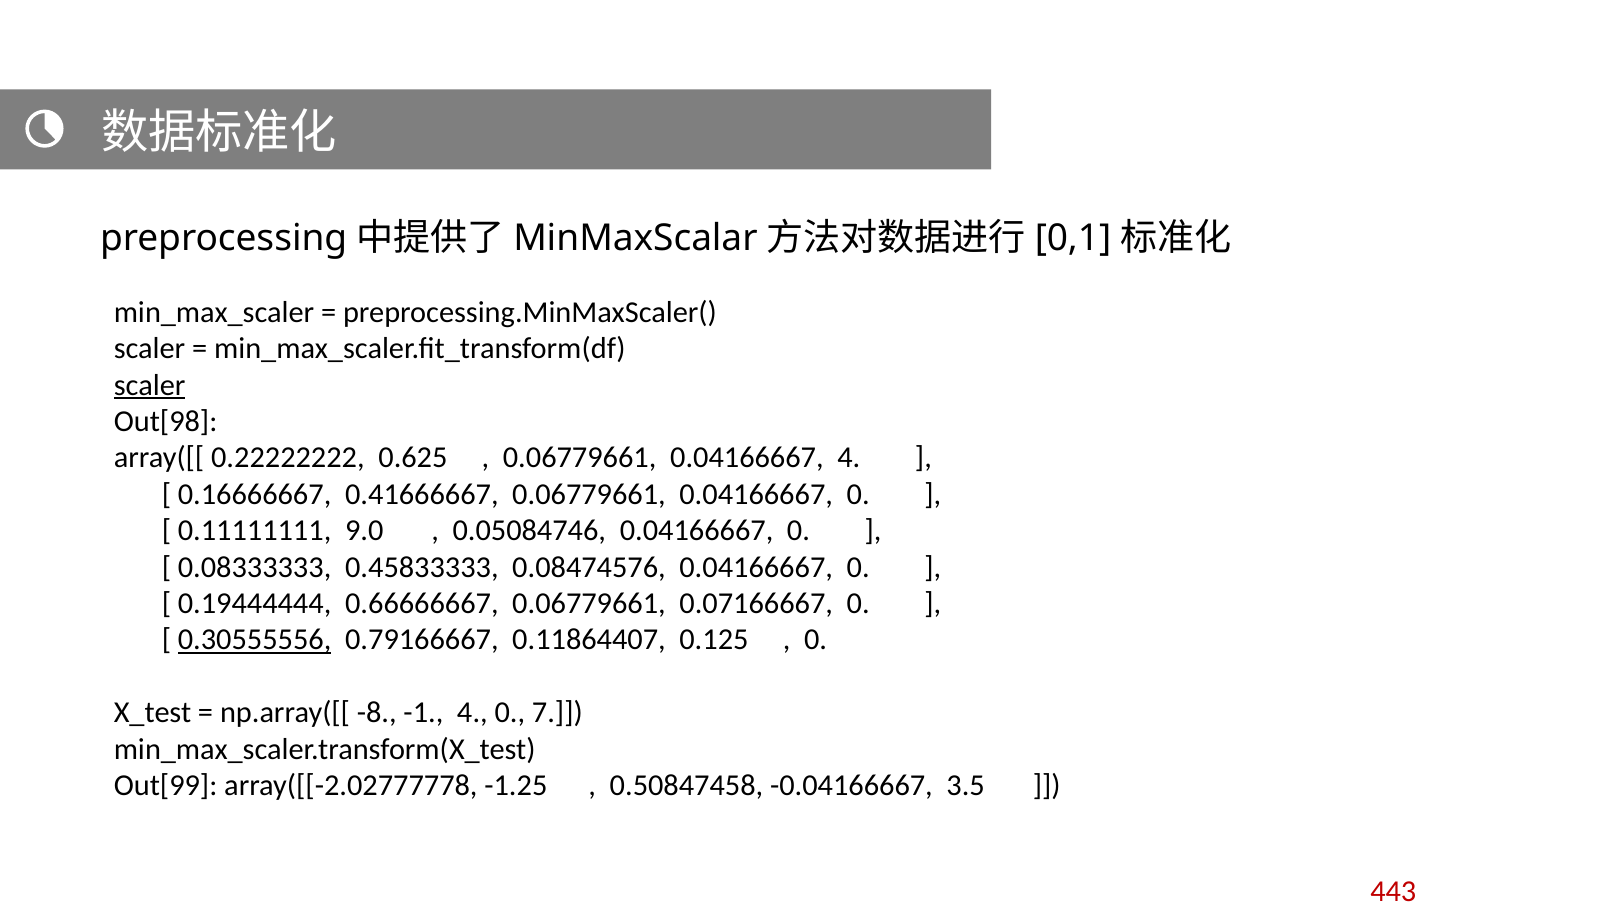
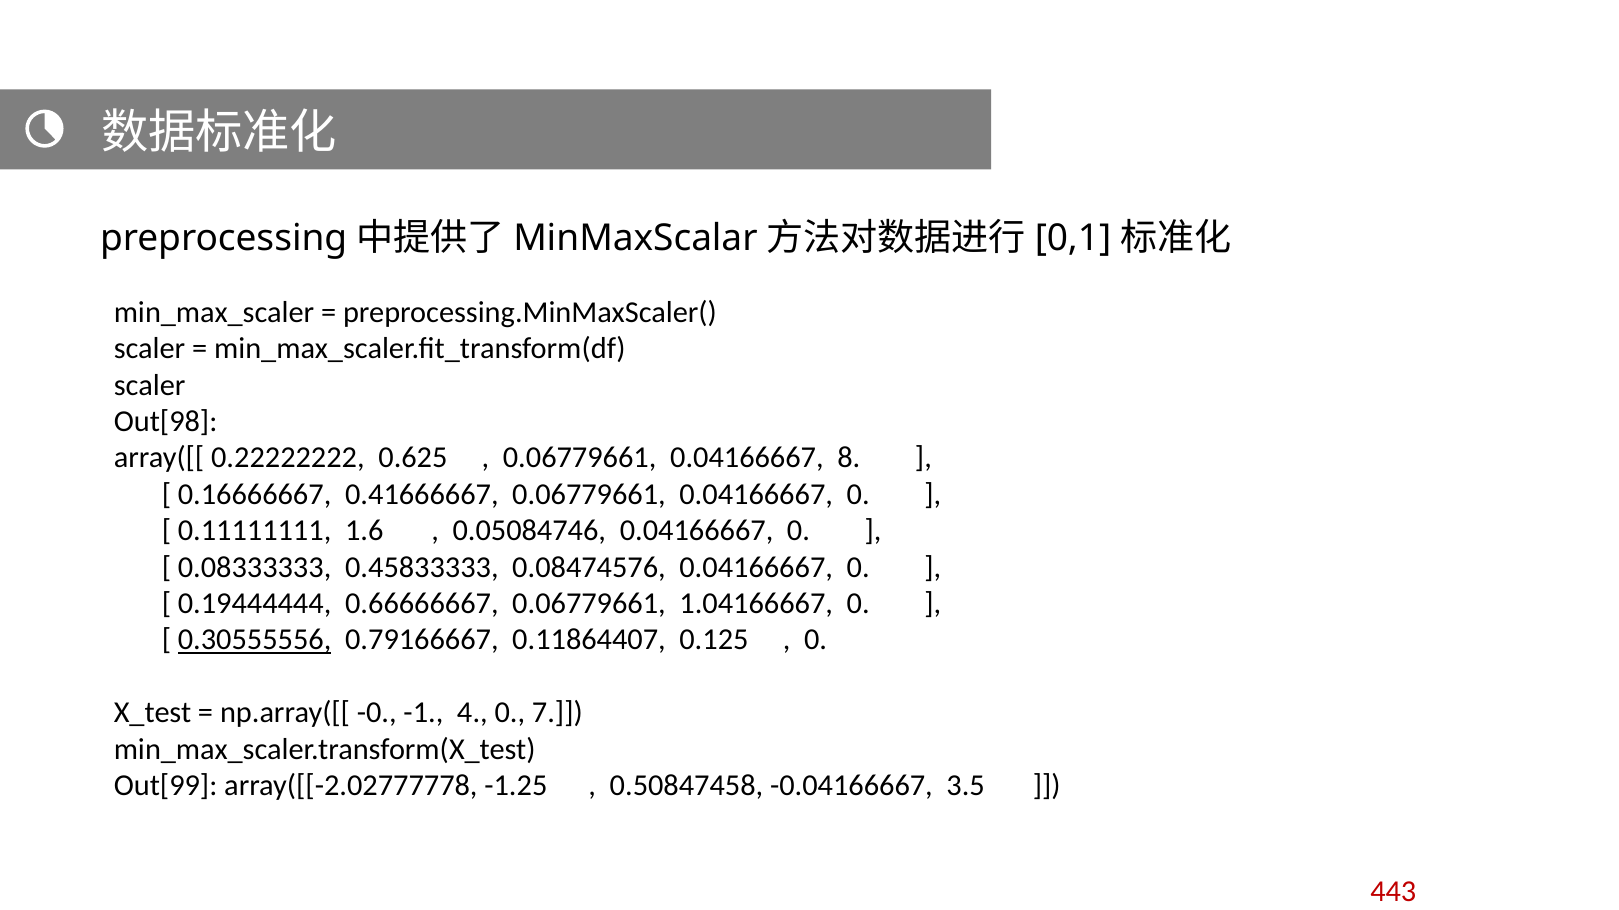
scaler underline: present -> none (150, 385)
0.04166667 4: 4 -> 8 (849, 458)
9.0: 9.0 -> 1.6 (364, 531)
0.07166667: 0.07166667 -> 1.04166667 (756, 604)
-8: -8 -> -0 (377, 713)
